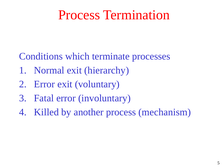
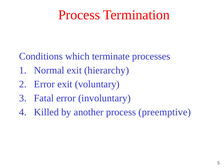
mechanism: mechanism -> preemptive (165, 112)
